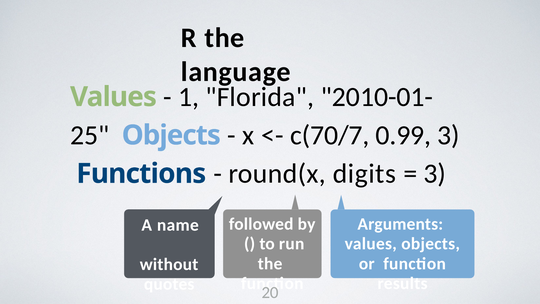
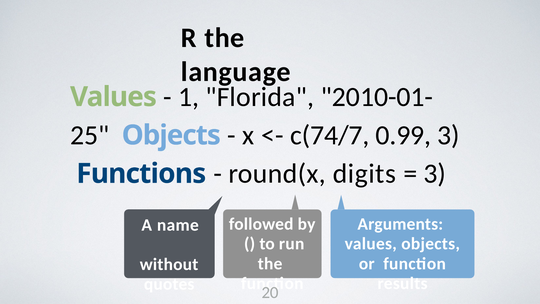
c(70/7: c(70/7 -> c(74/7 (330, 135)
